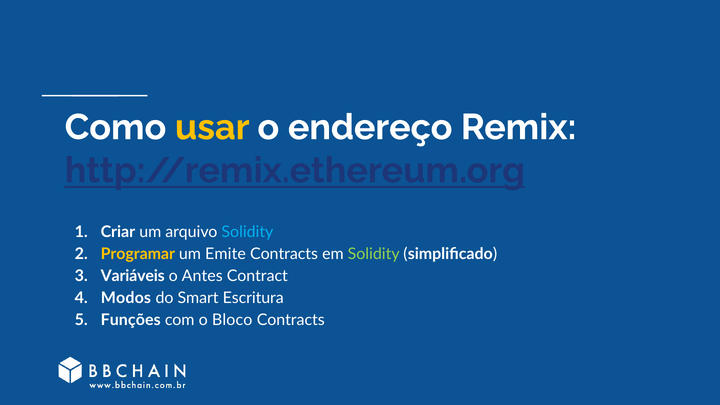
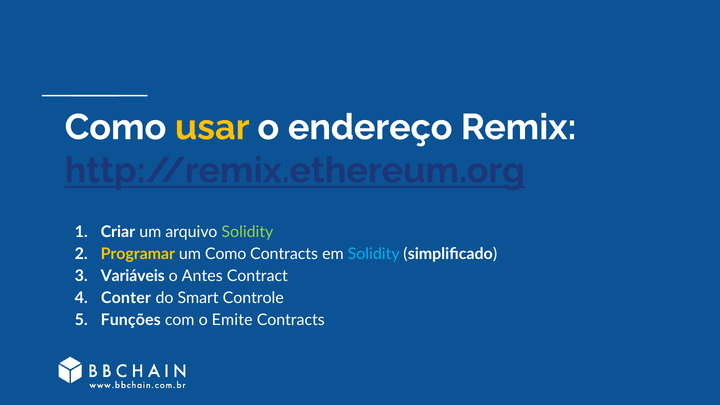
Solidity colour: light blue -> light green (247, 232)
um Emite: Emite -> Como (226, 254)
Solidity colour: light green -> light blue (374, 254)
Modos: Modos -> Conter (126, 298)
Escritura: Escritura -> Controle (253, 298)
Bloco: Bloco -> Emite (232, 320)
